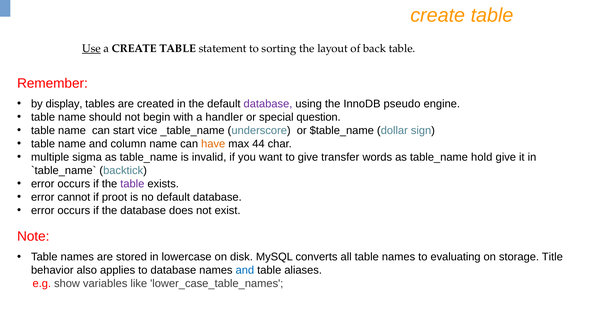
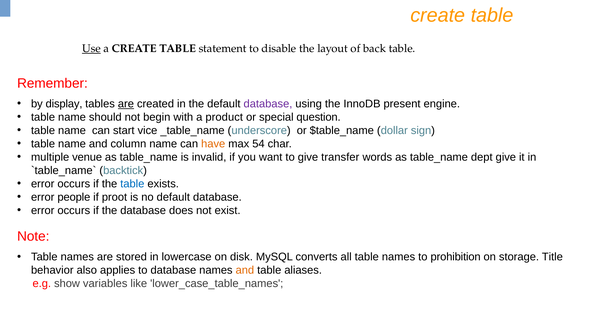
sorting: sorting -> disable (279, 49)
are underline: none -> present (126, 104)
pseudo: pseudo -> present (402, 104)
handler: handler -> product (224, 117)
44: 44 -> 54 (258, 144)
sigma: sigma -> venue (87, 157)
hold: hold -> dept (482, 157)
table colour: purple -> blue (132, 184)
cannot: cannot -> people (74, 197)
evaluating: evaluating -> prohibition (456, 257)
and colour: blue -> orange (245, 270)
